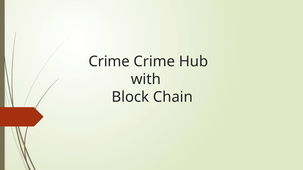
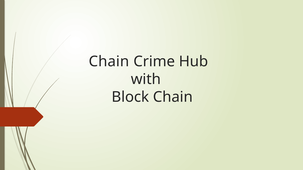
Crime: Crime -> Chain (109, 62)
